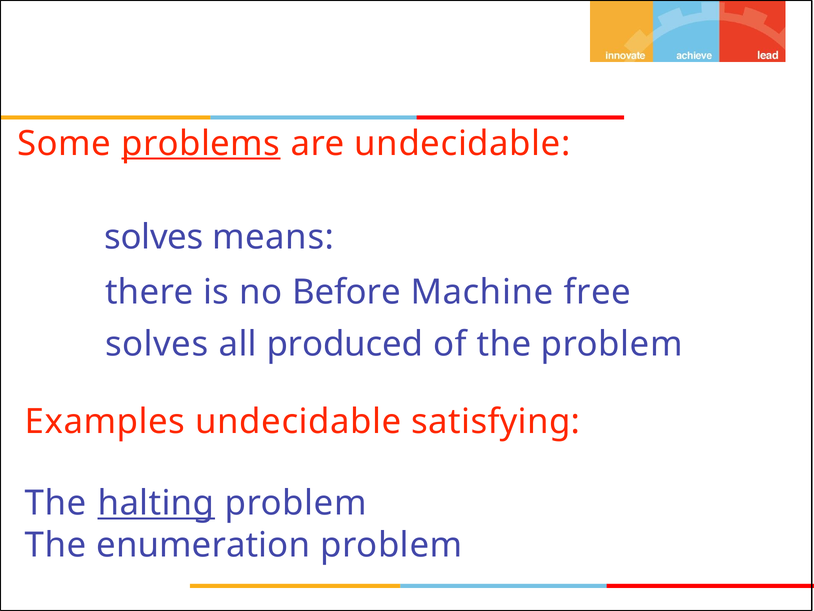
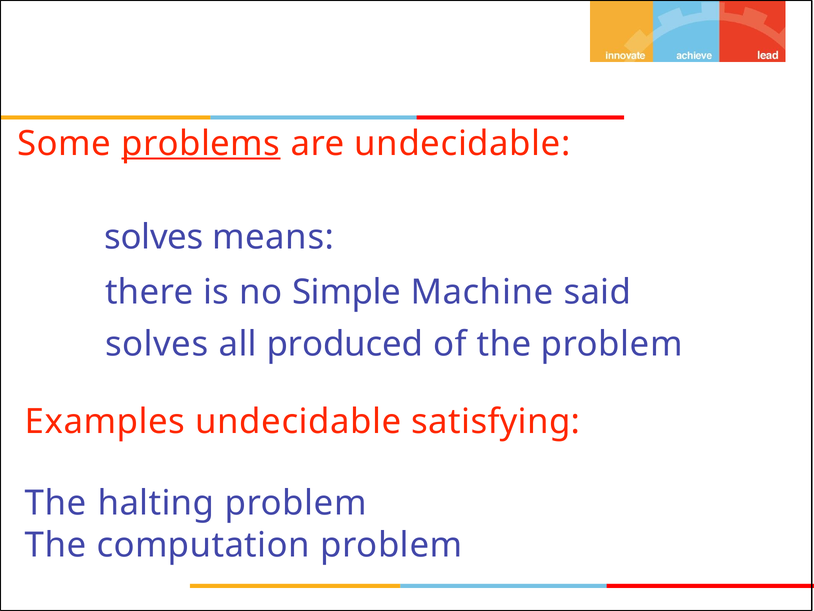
Before: Before -> Simple (347, 292)
free: free -> said (597, 292)
halting underline: present -> none (156, 503)
enumeration: enumeration -> computation (203, 545)
